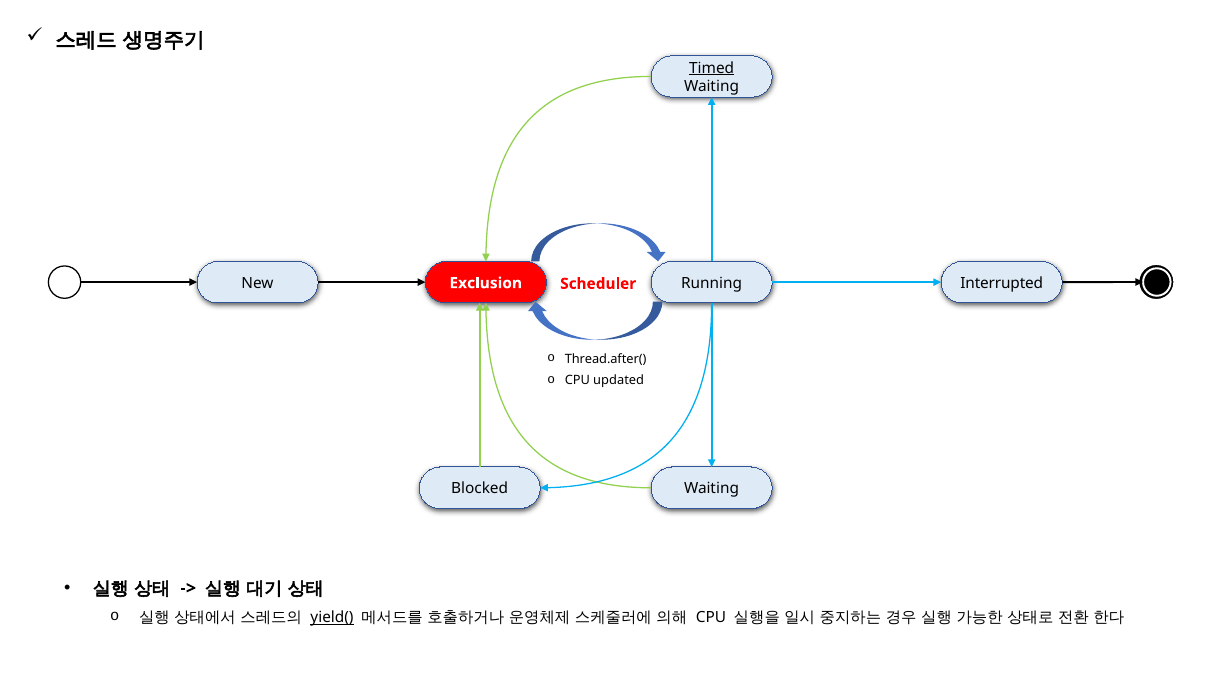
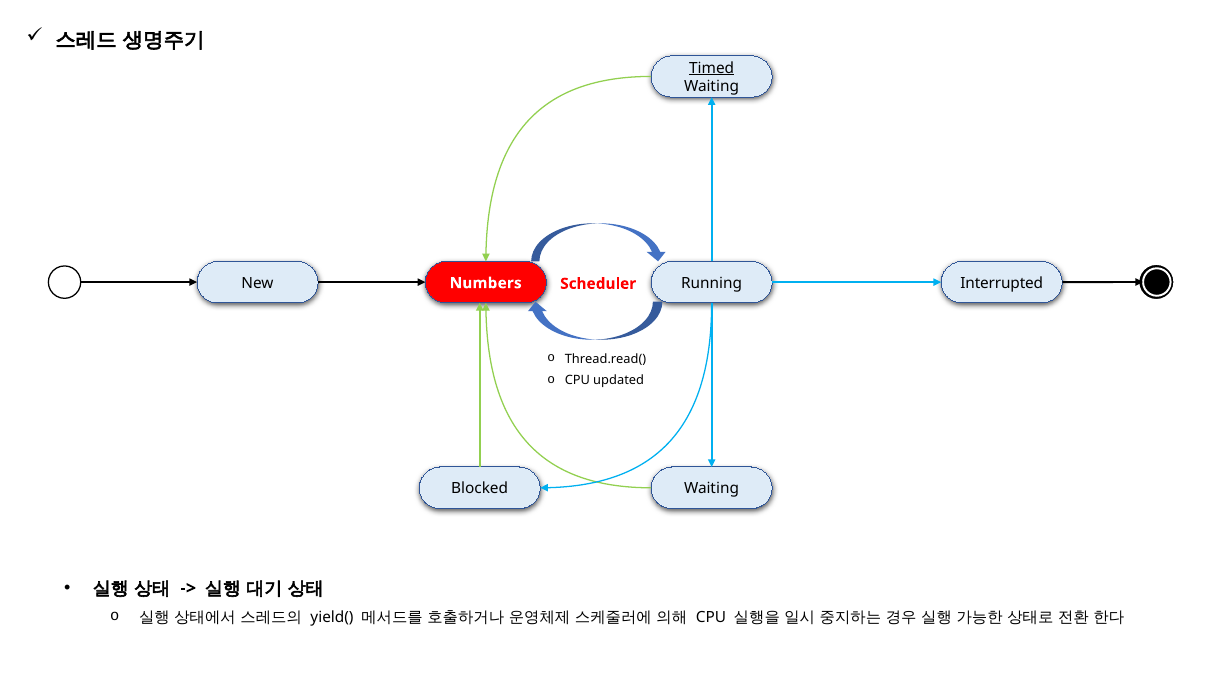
Exclusion: Exclusion -> Numbers (486, 283)
Thread.after(: Thread.after( -> Thread.read( (606, 359)
yield( underline: present -> none (332, 617)
